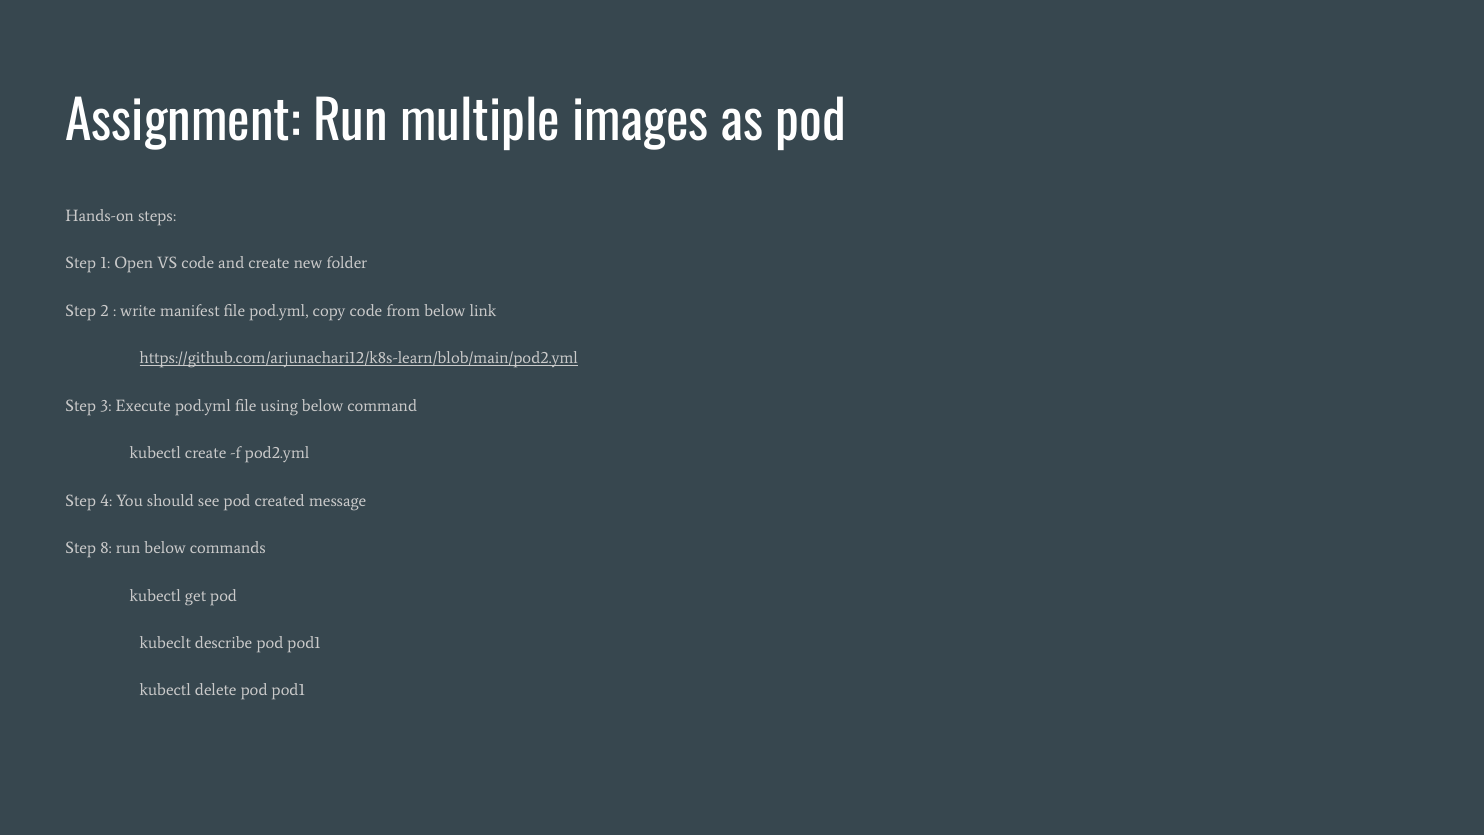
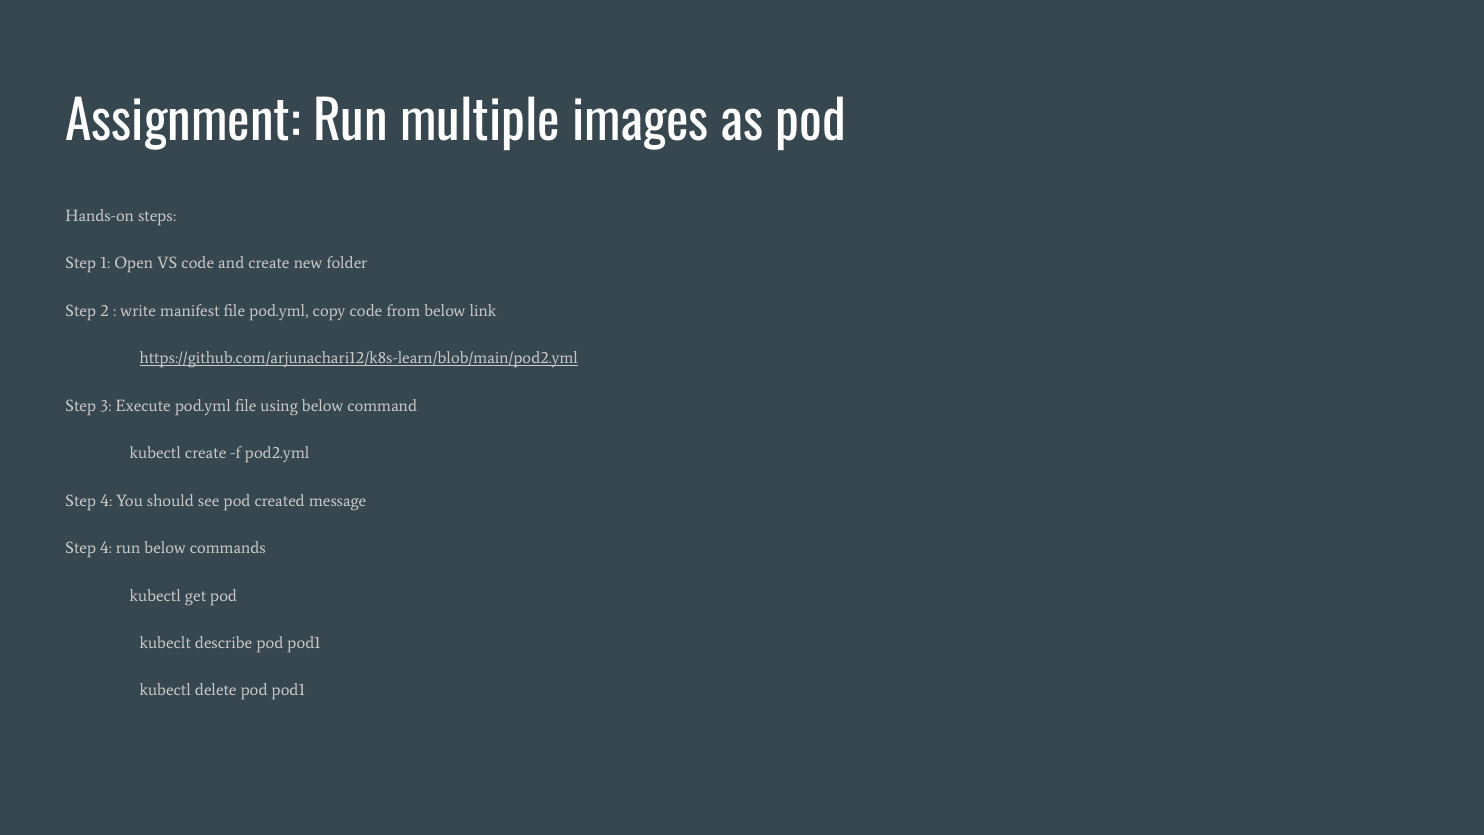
8: 8 -> 4 (106, 548)
